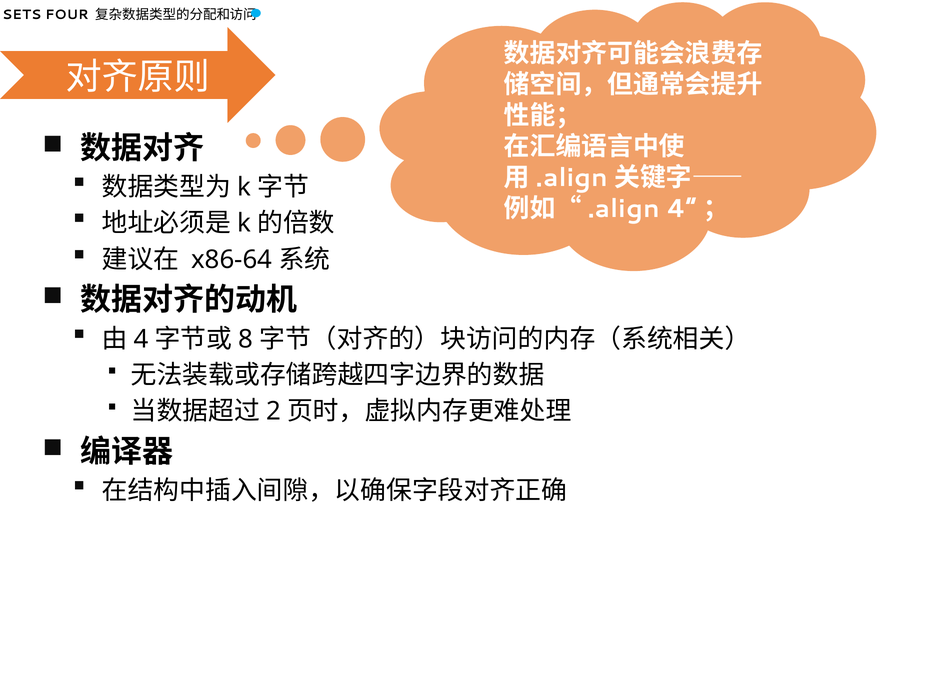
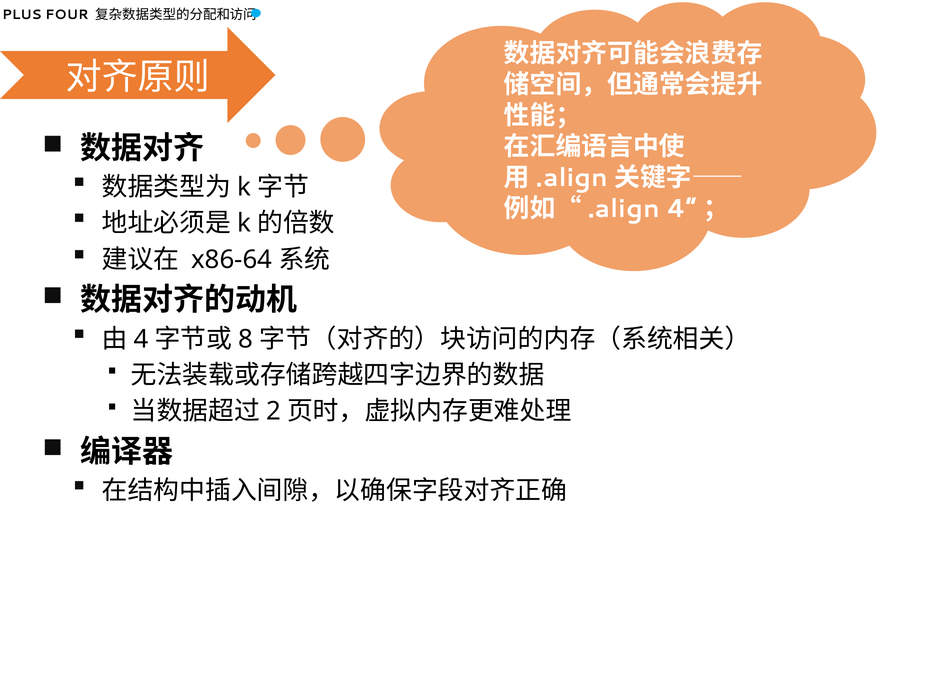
SETS: SETS -> PLUS (22, 15)
